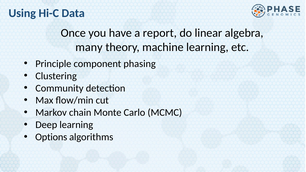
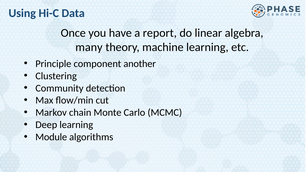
phasing: phasing -> another (140, 64)
Options: Options -> Module (51, 137)
